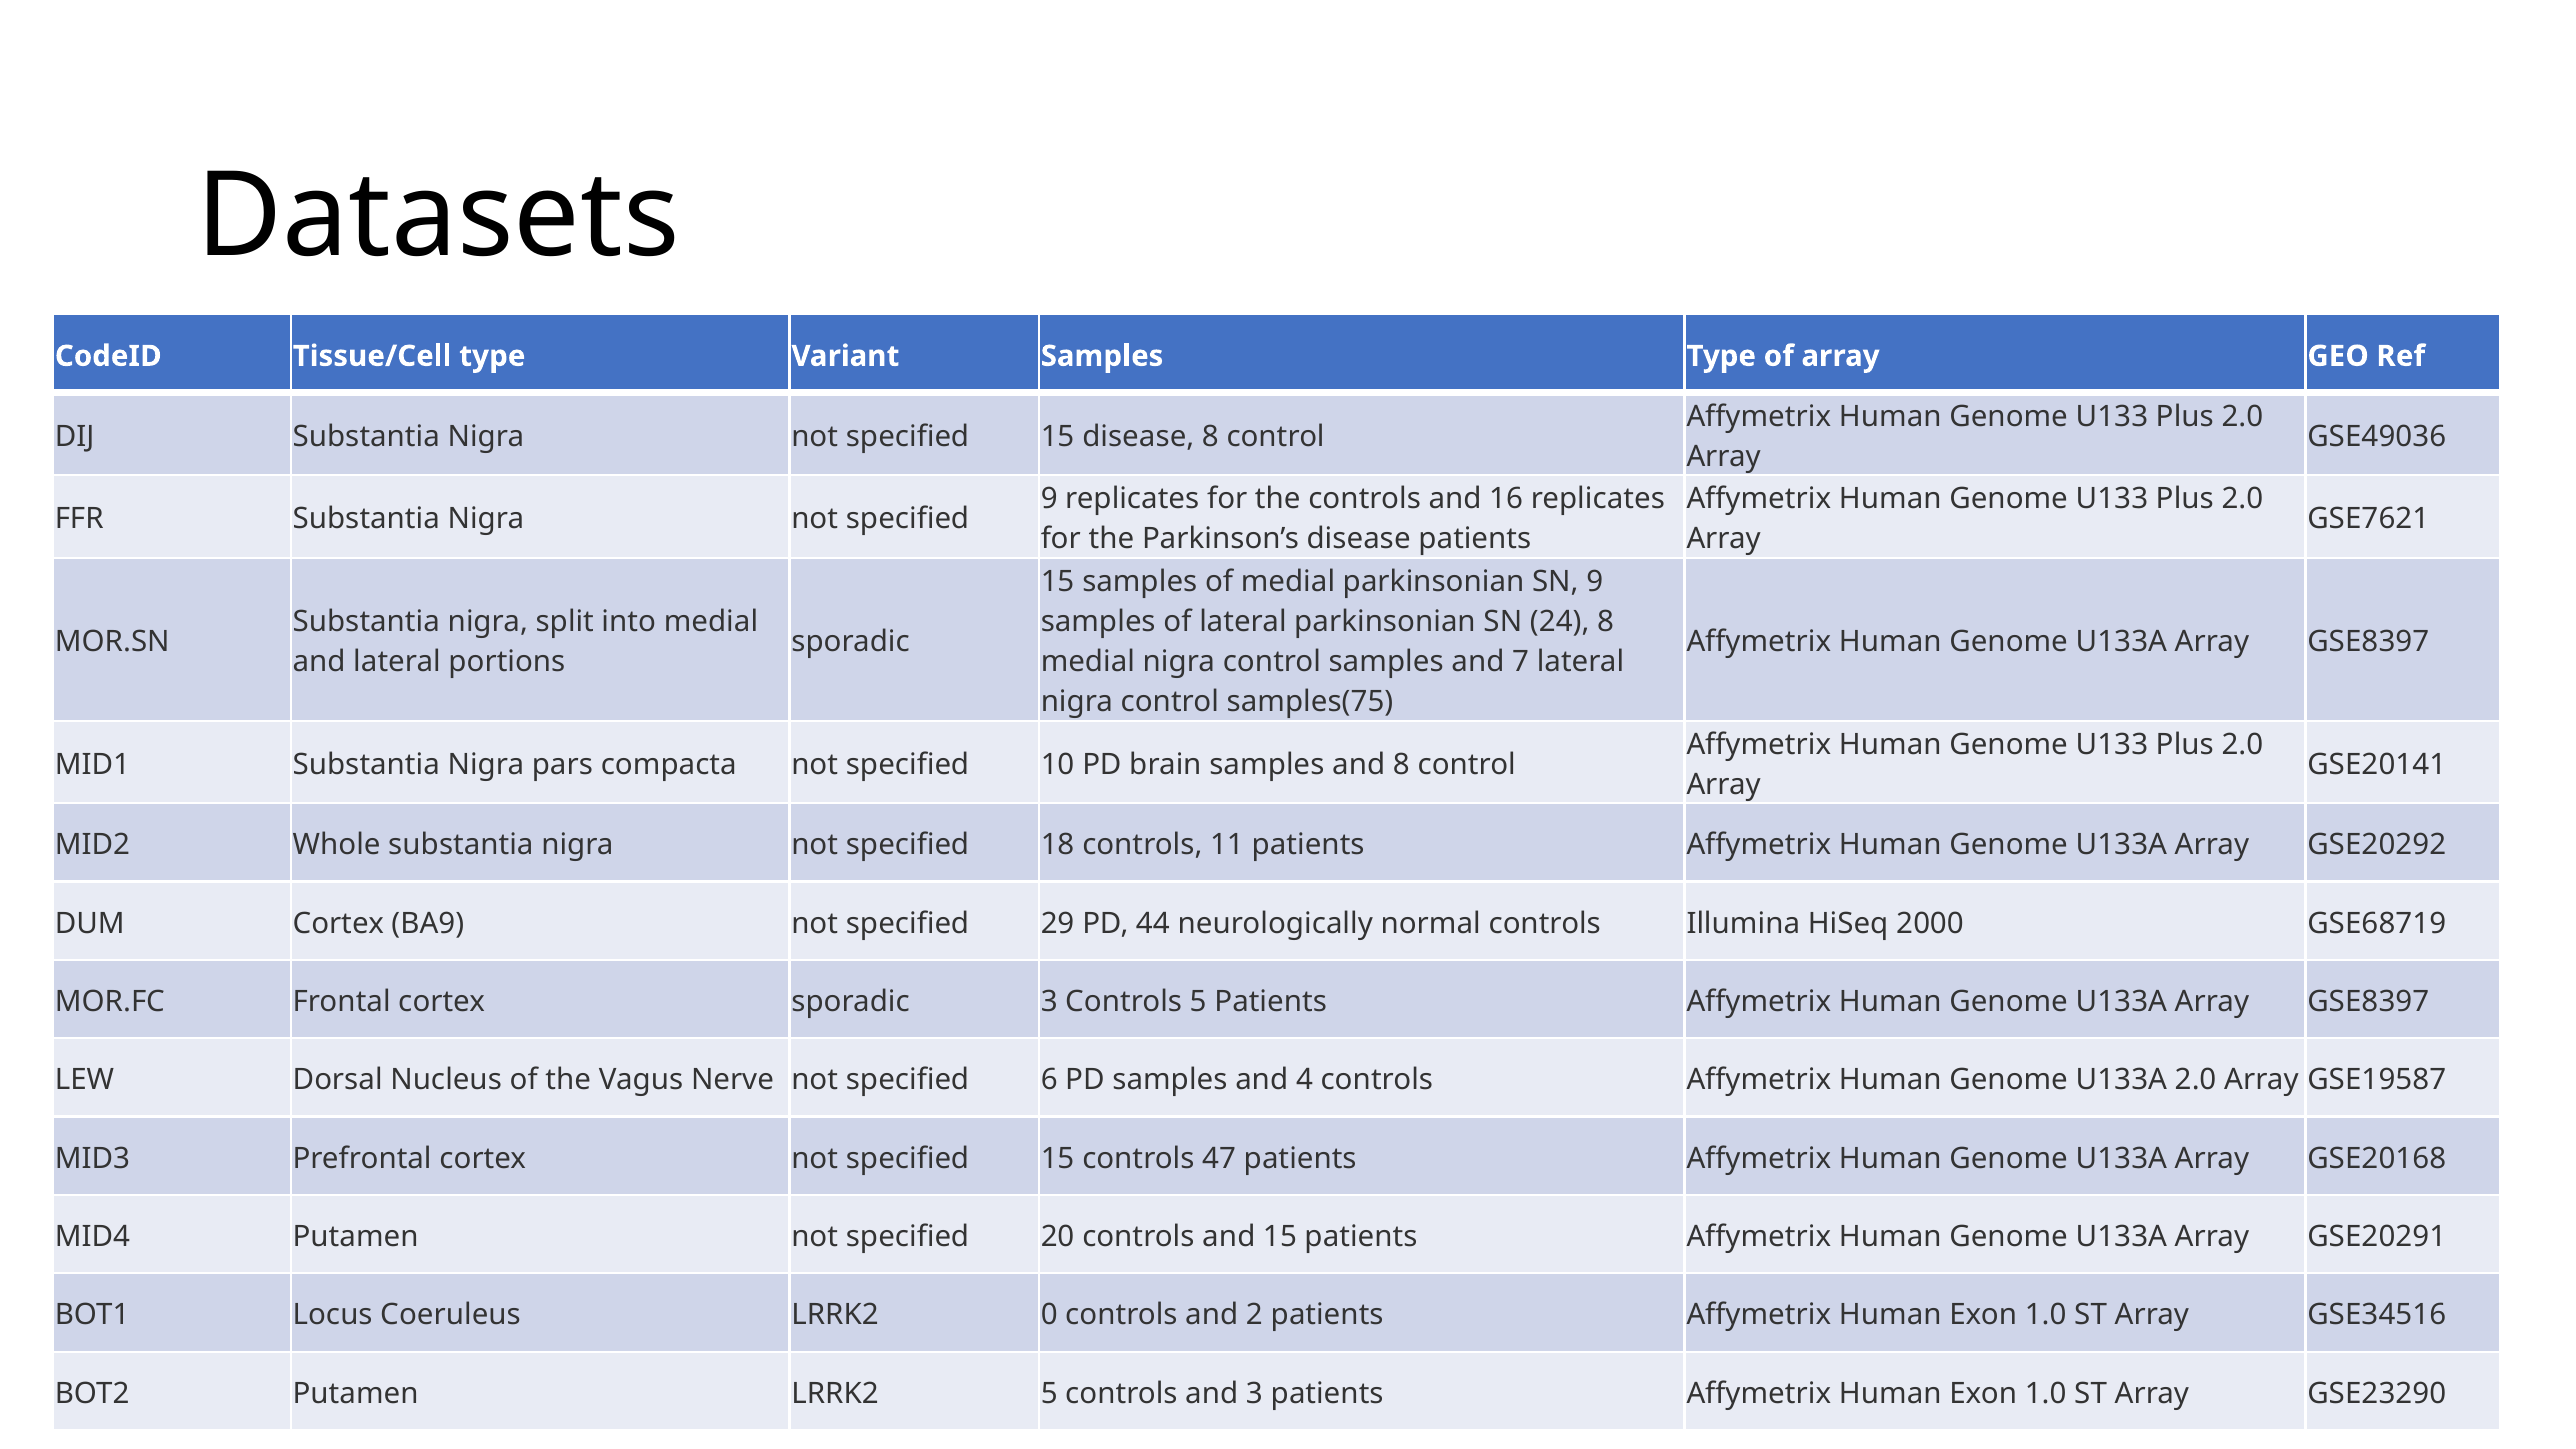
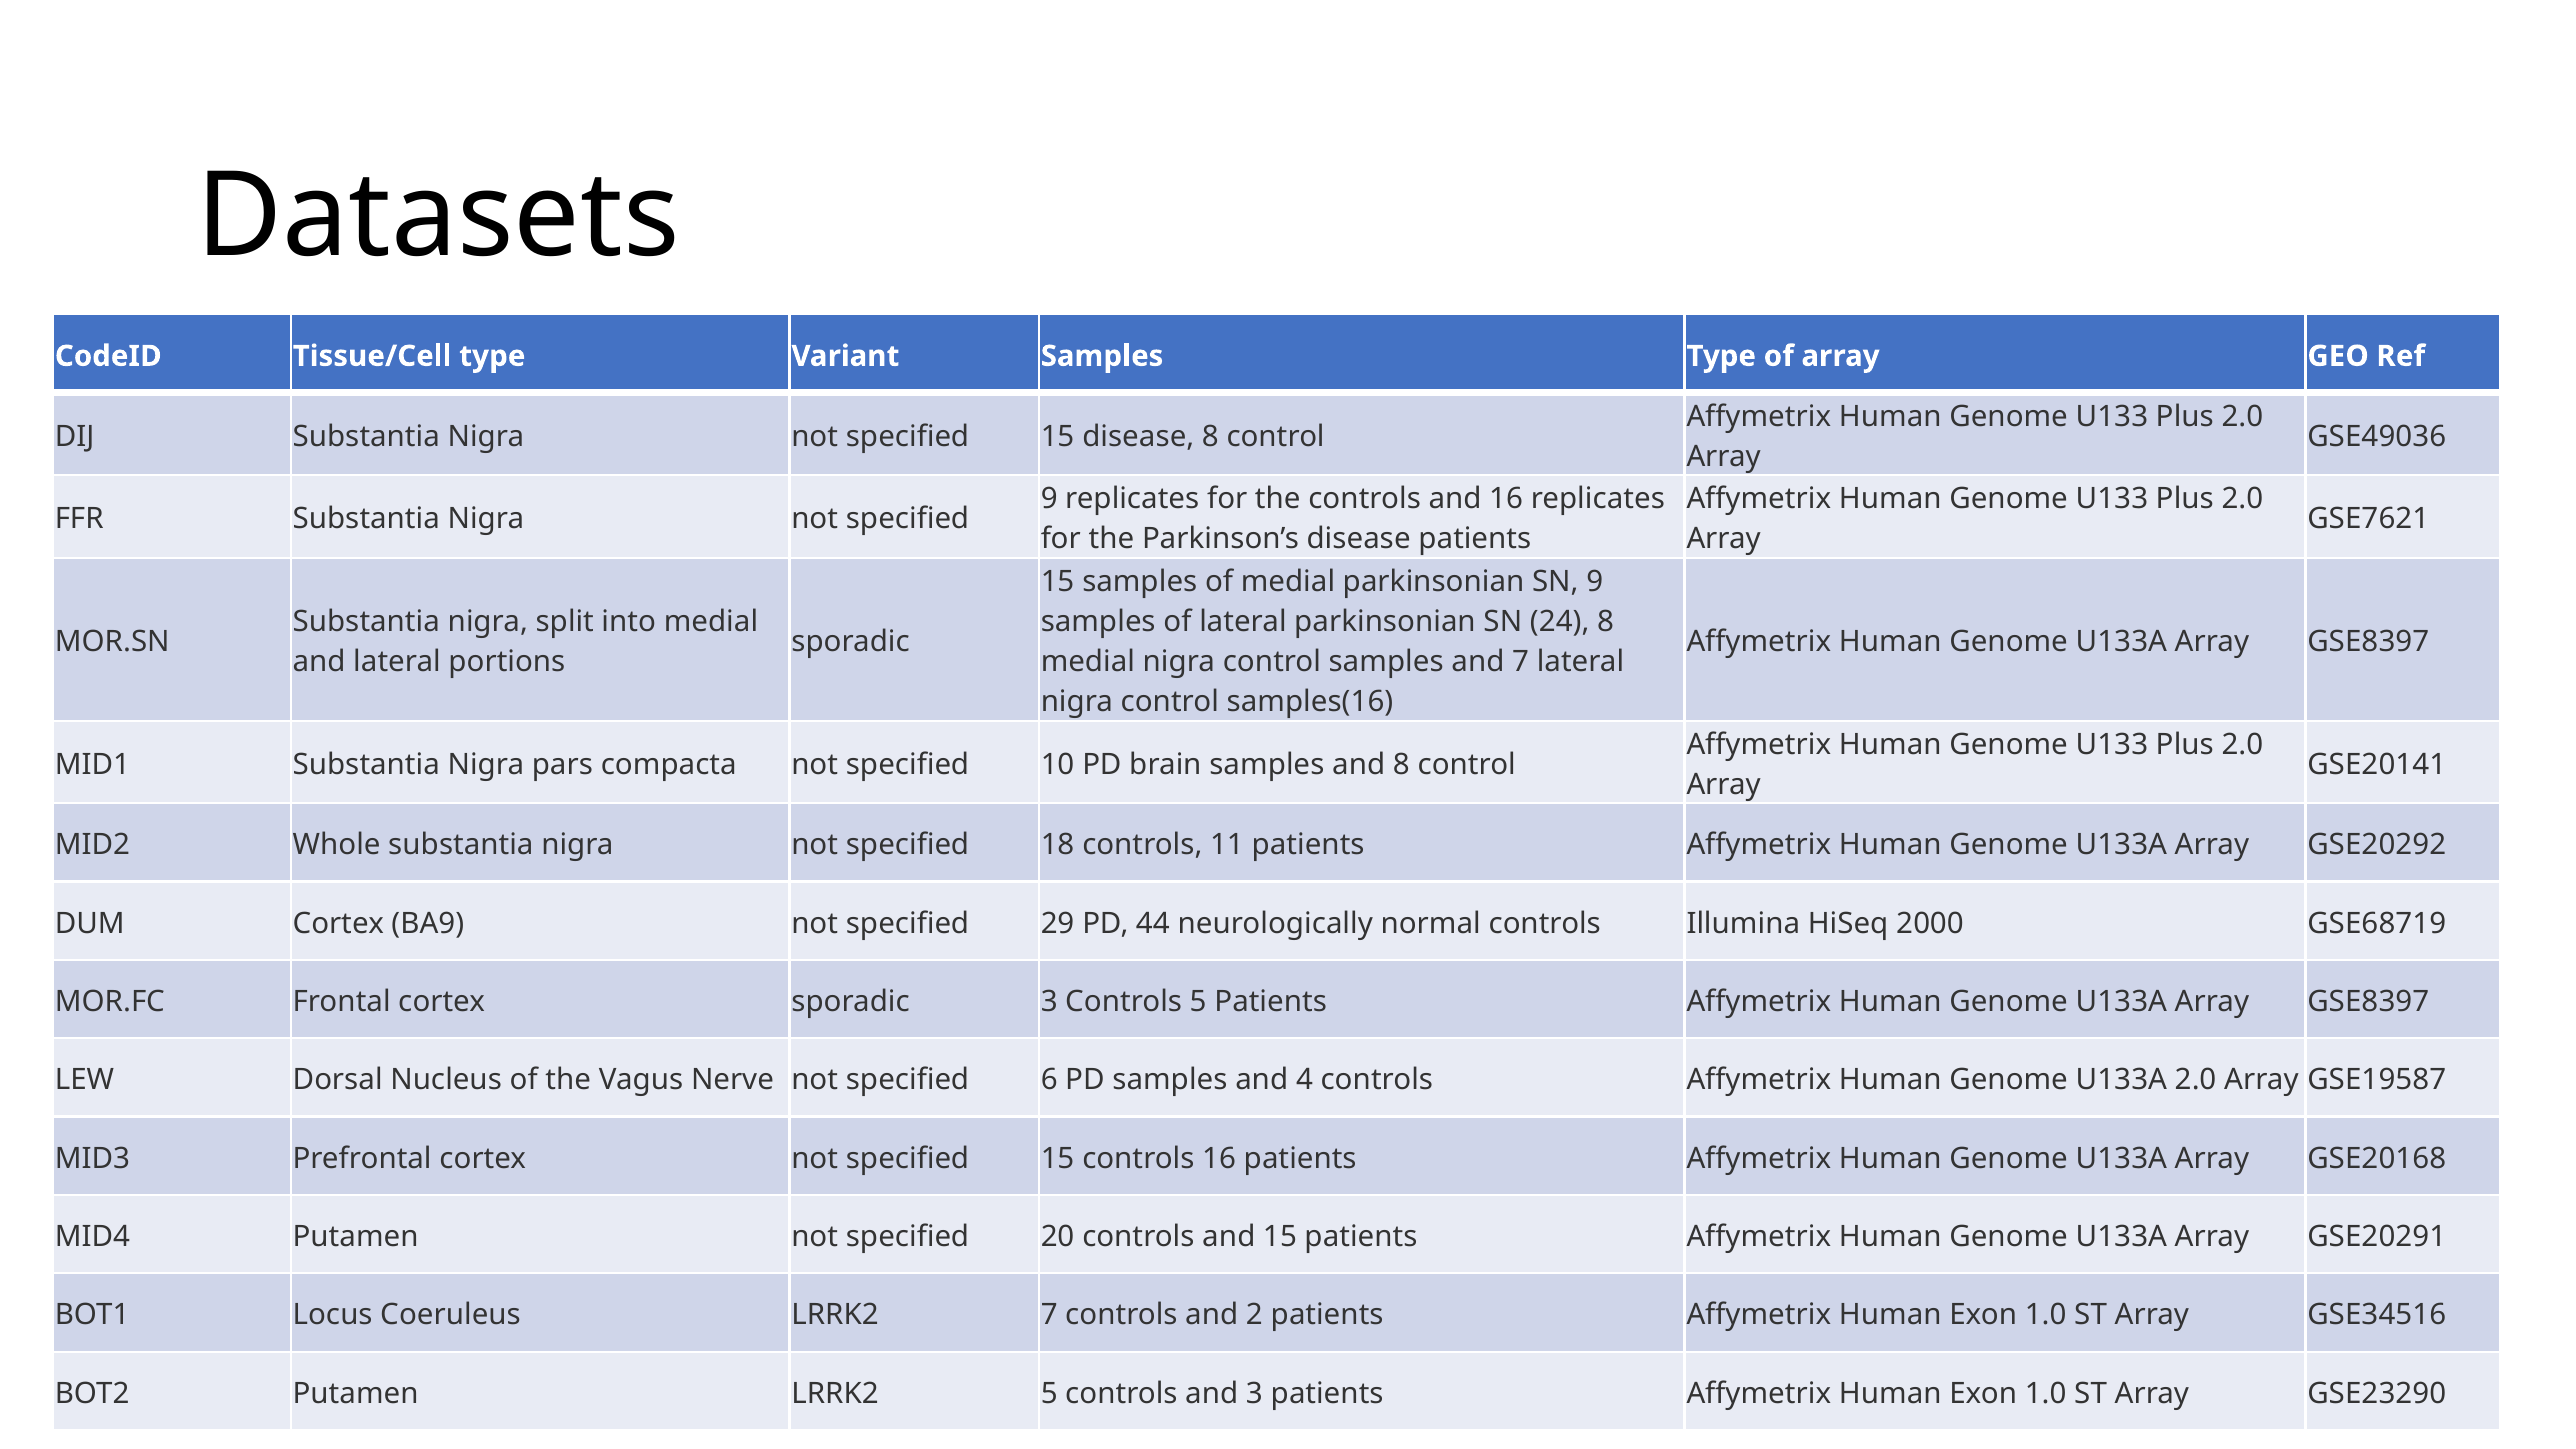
samples(75: samples(75 -> samples(16 (1310, 702)
controls 47: 47 -> 16 (1219, 1158)
LRRK2 0: 0 -> 7 (1049, 1315)
